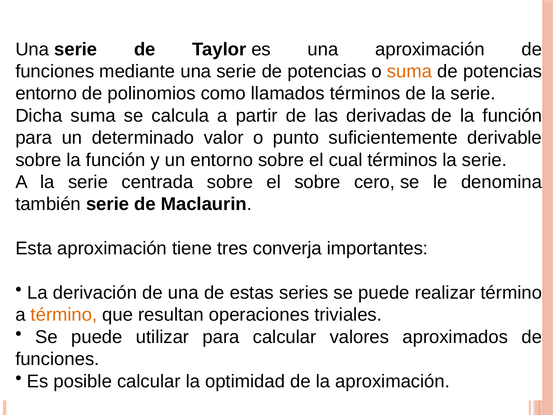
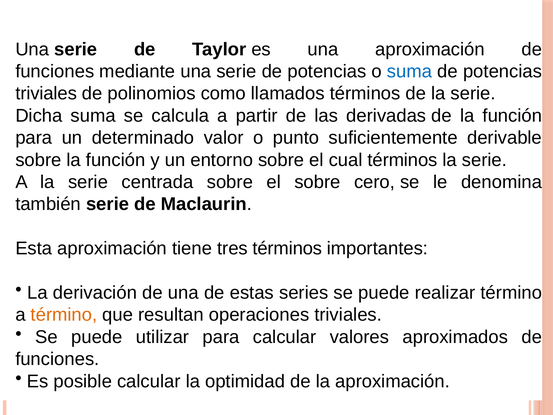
suma colour: orange -> blue (409, 71)
entorno: entorno -> triviales (46, 93)
tres converja: converja -> términos (287, 248)
